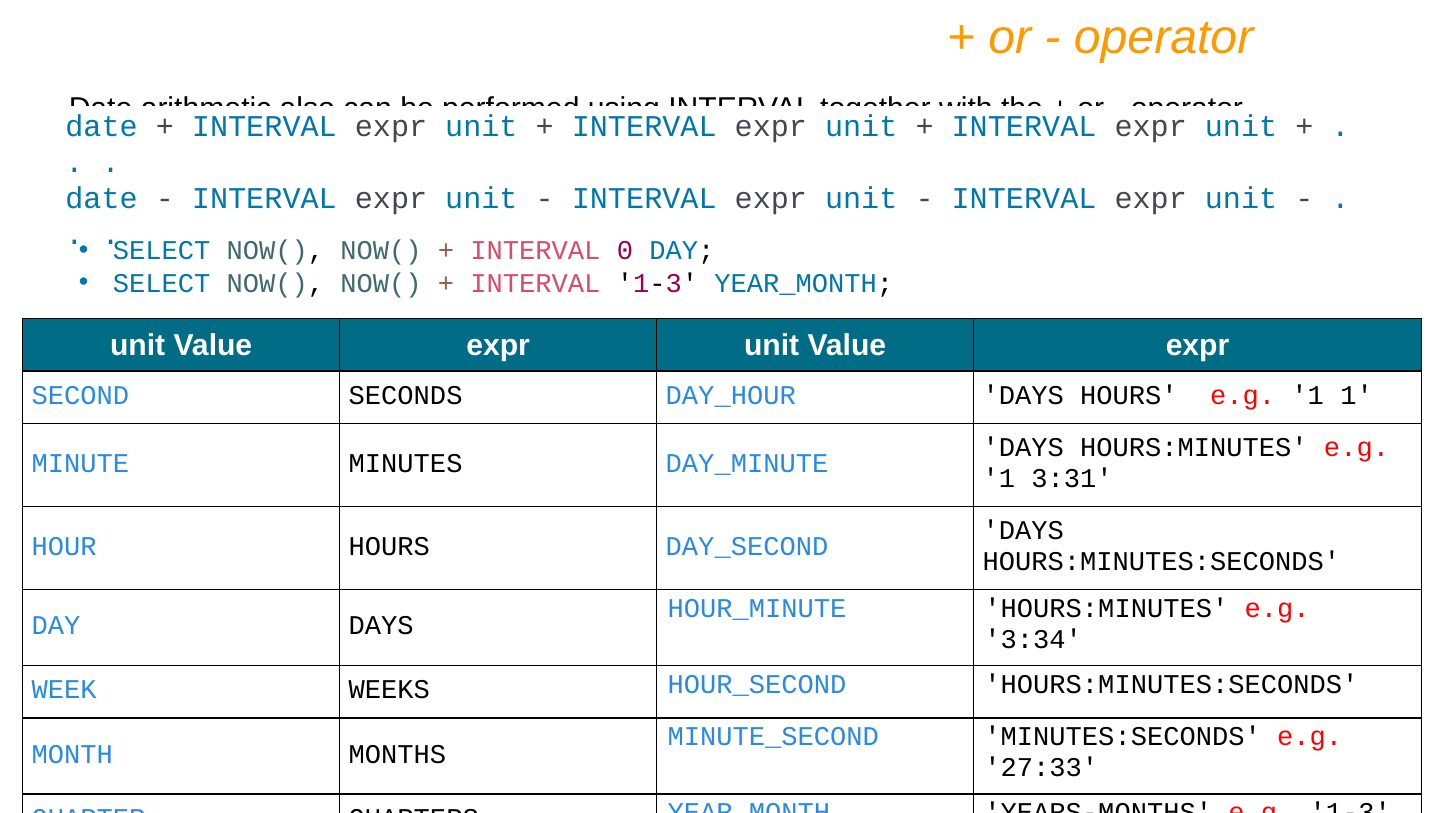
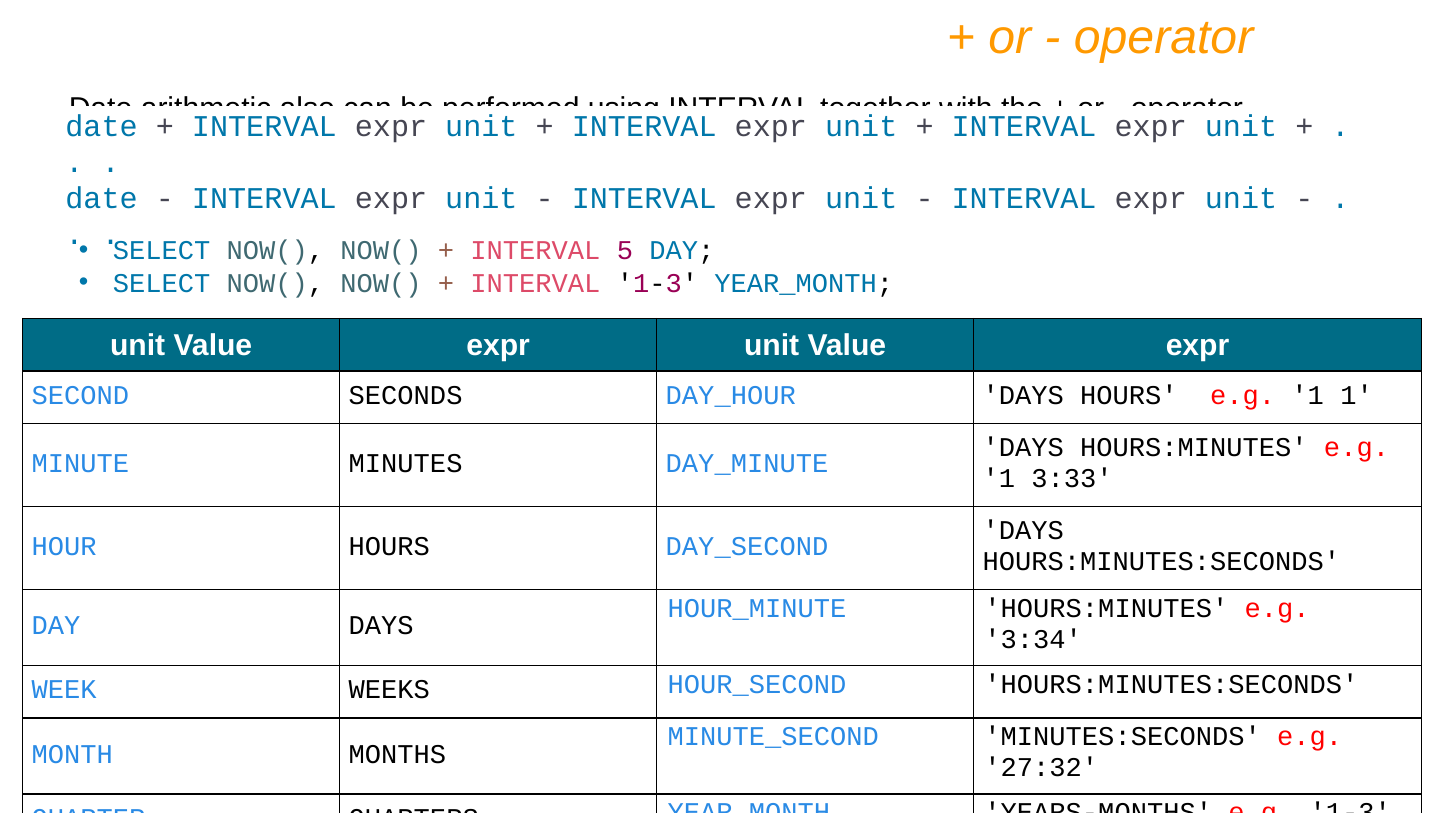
0: 0 -> 5 (625, 251)
3:31: 3:31 -> 3:33 (1072, 478)
27:33: 27:33 -> 27:32 (1041, 768)
